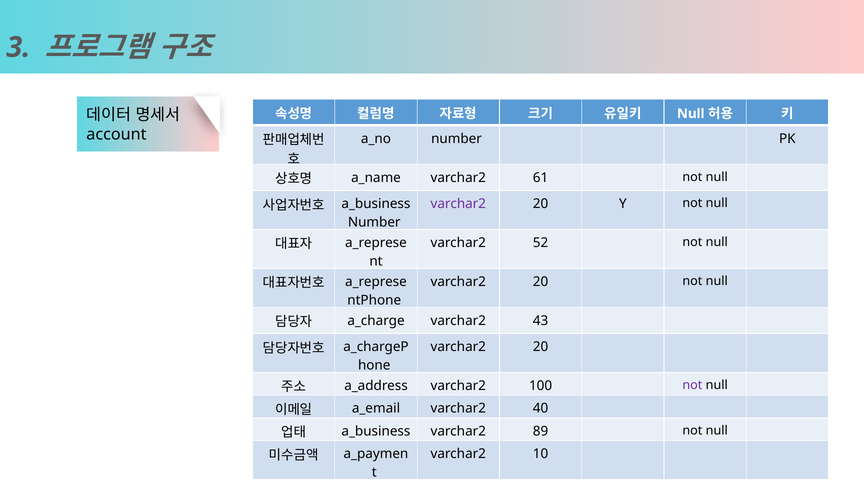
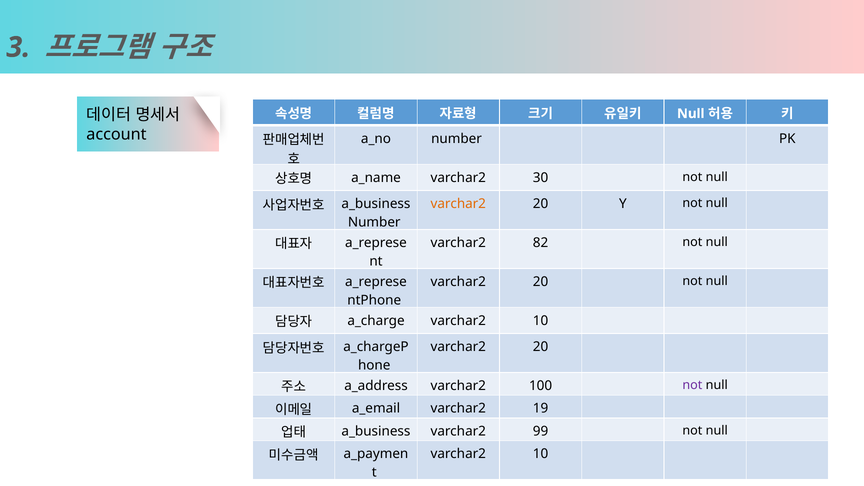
61: 61 -> 30 (541, 178)
varchar2 colour: purple -> orange (458, 204)
52: 52 -> 82 (541, 243)
43: 43 -> 10 (541, 321)
40: 40 -> 19 (541, 408)
89: 89 -> 99 (541, 431)
